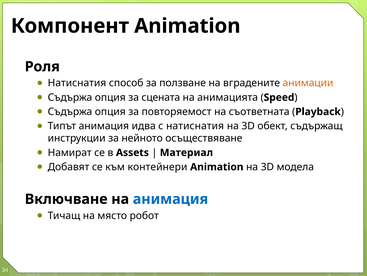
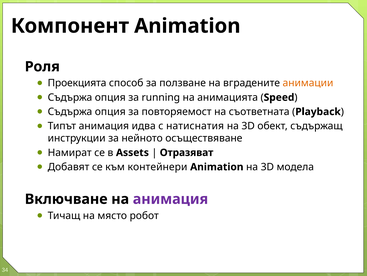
Натиснатия: Натиснатия -> Проекцията (77, 83)
сцената: сцената -> running (161, 97)
Материал: Материал -> Отразяват (187, 152)
анимация colour: blue -> purple (170, 199)
